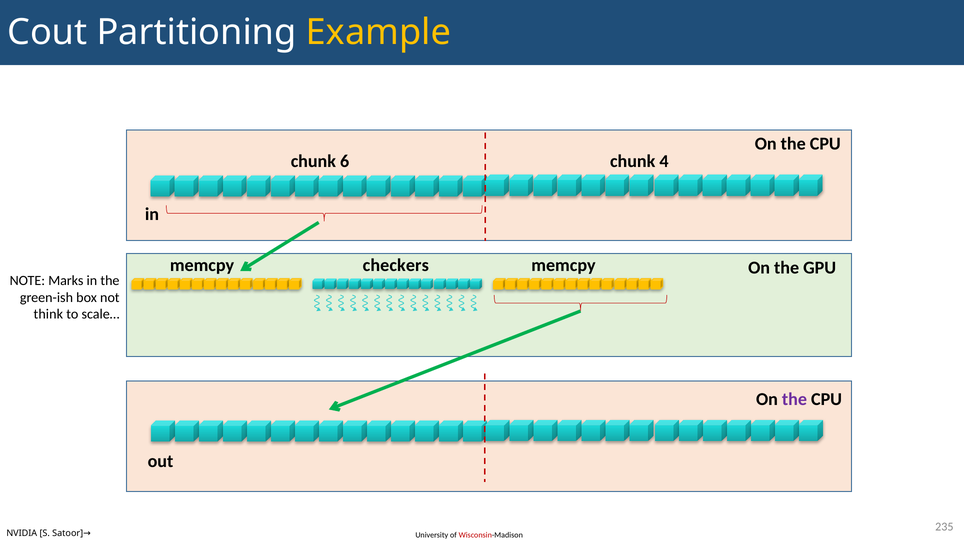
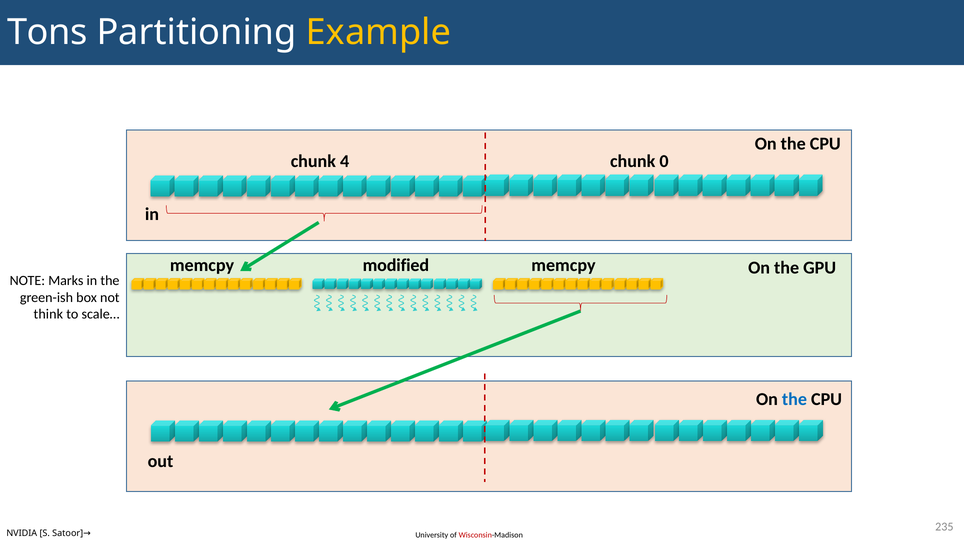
Cout: Cout -> Tons (47, 32)
6: 6 -> 4 (345, 161)
4: 4 -> 0 (664, 161)
checkers: checkers -> modified (396, 265)
the colour: purple -> blue (794, 399)
